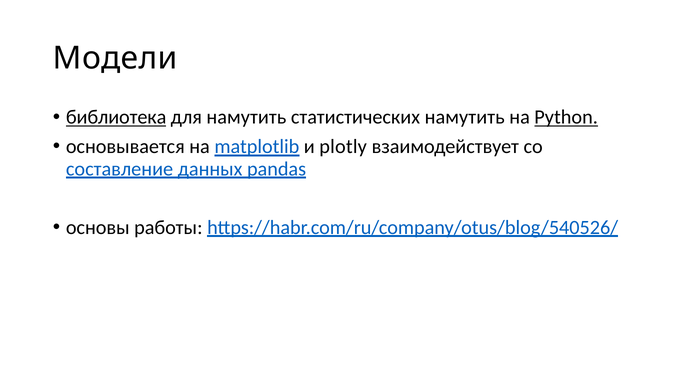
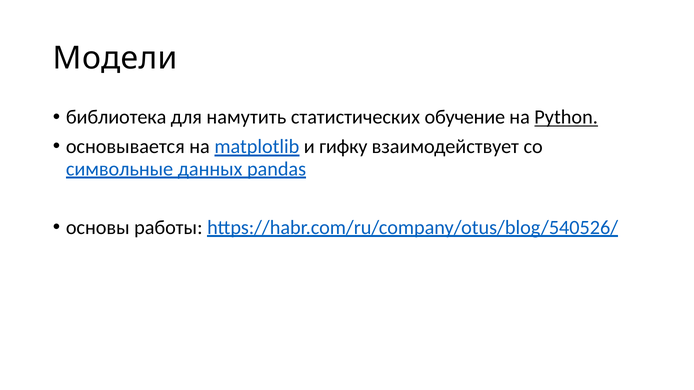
библиотека underline: present -> none (116, 117)
статистических намутить: намутить -> обучение (465, 117)
plotly: plotly -> гифку (343, 147)
составление: составление -> символьные (120, 169)
